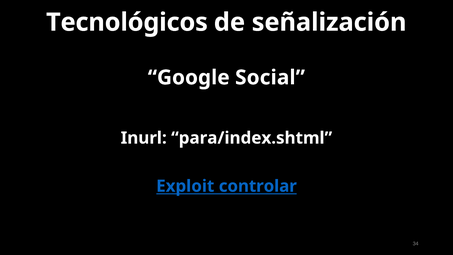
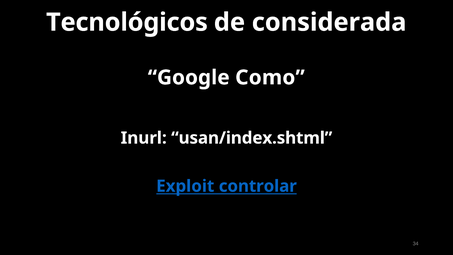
señalización: señalización -> considerada (329, 22)
Social: Social -> Como (270, 77)
para/index.shtml: para/index.shtml -> usan/index.shtml (252, 138)
